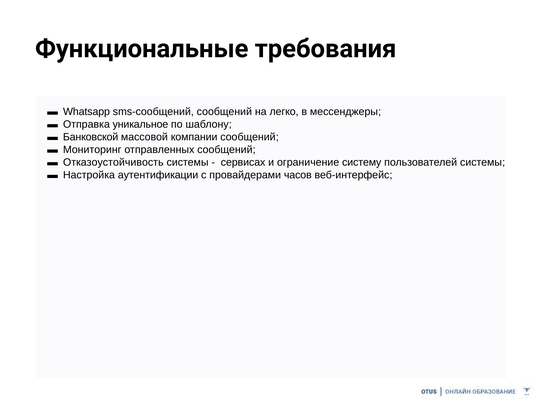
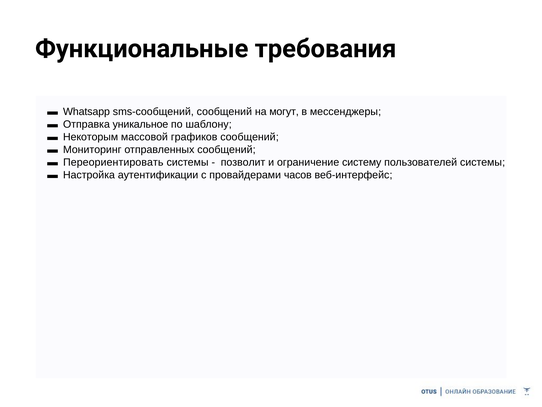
легко: легко -> могут (284, 112)
Банковской: Банковской -> Некоторым (91, 137)
компании: компании -> графиков (194, 137)
Отказоустойчивость: Отказоустойчивость -> Переориентировать (113, 162)
сервисах: сервисах -> позволит (243, 162)
